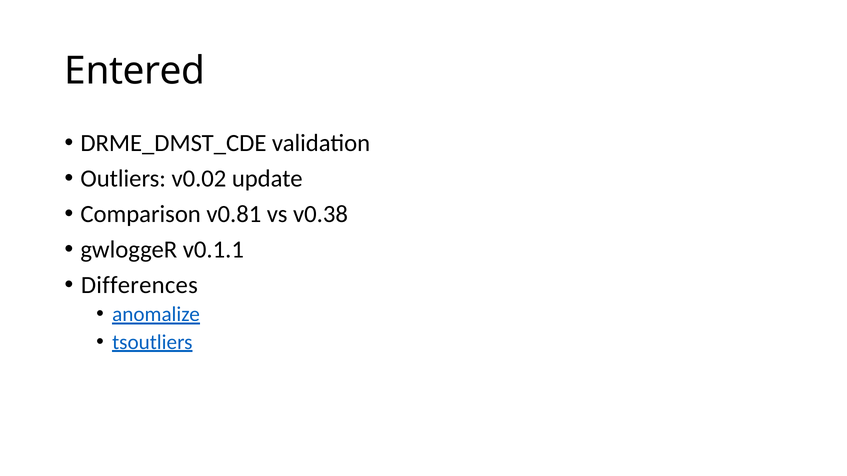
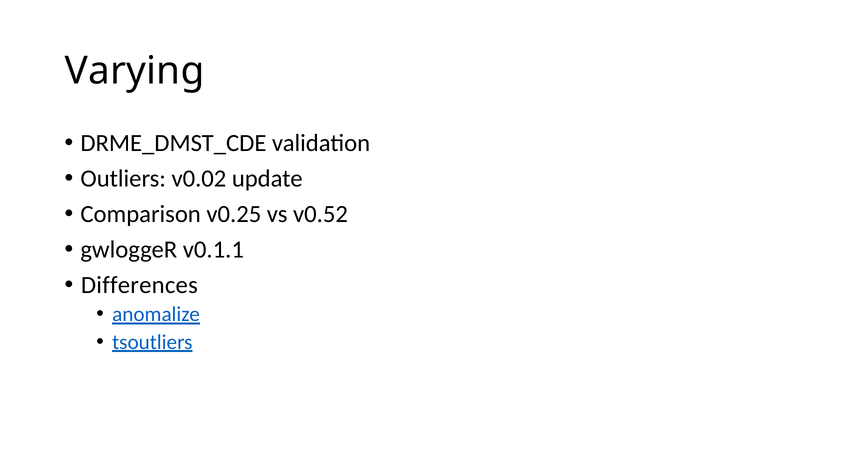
Entered: Entered -> Varying (135, 71)
v0.81: v0.81 -> v0.25 (234, 214)
v0.38: v0.38 -> v0.52 (320, 214)
